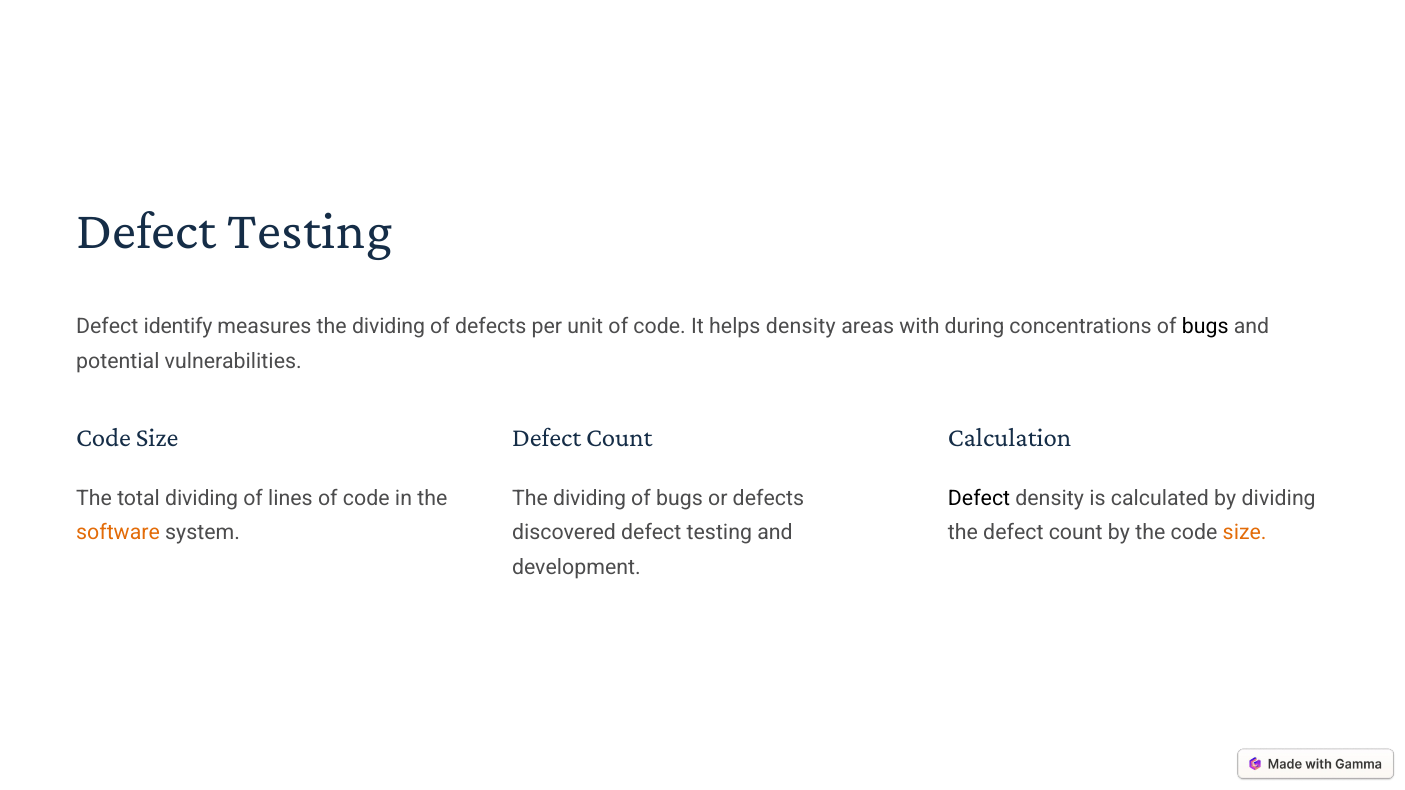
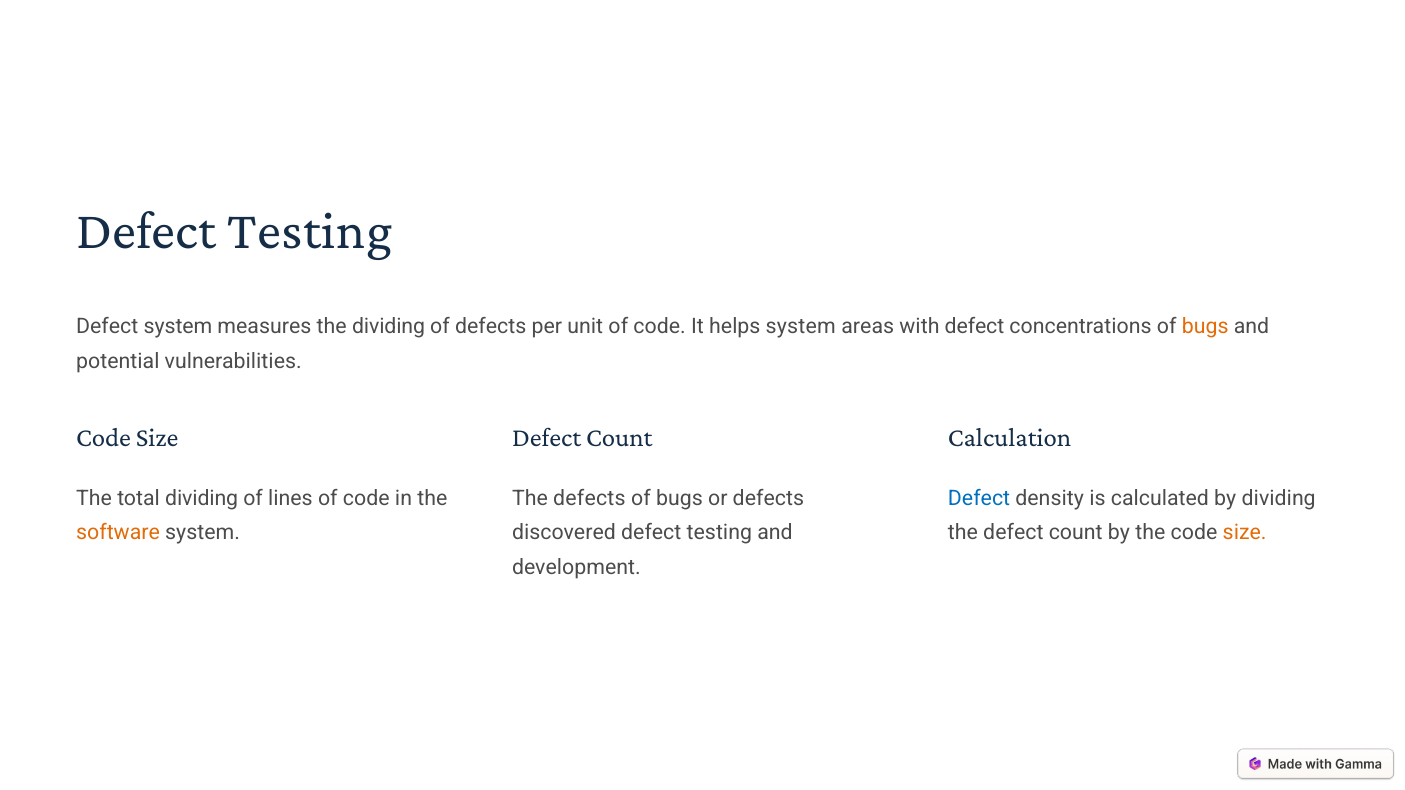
Defect identify: identify -> system (178, 326)
helps density: density -> system (801, 326)
with during: during -> defect (974, 326)
bugs colour: black -> orange (1205, 326)
dividing: dividing -> defects (589, 498)
Defect colour: black -> blue (979, 498)
